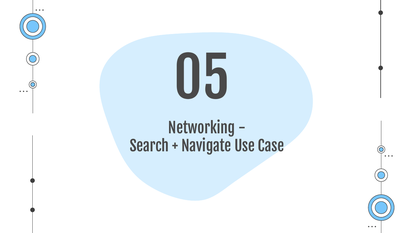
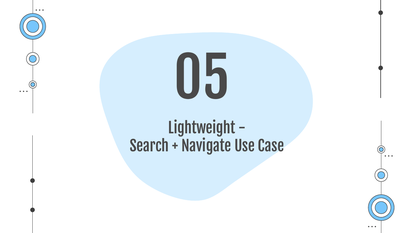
Networking: Networking -> Lightweight (202, 129)
